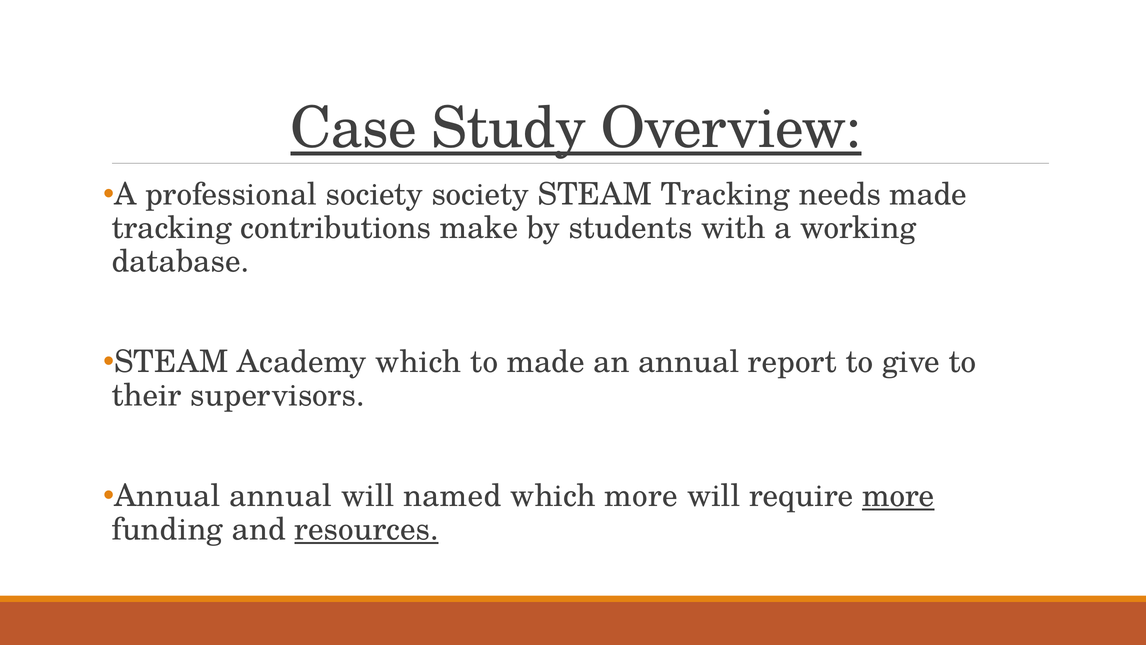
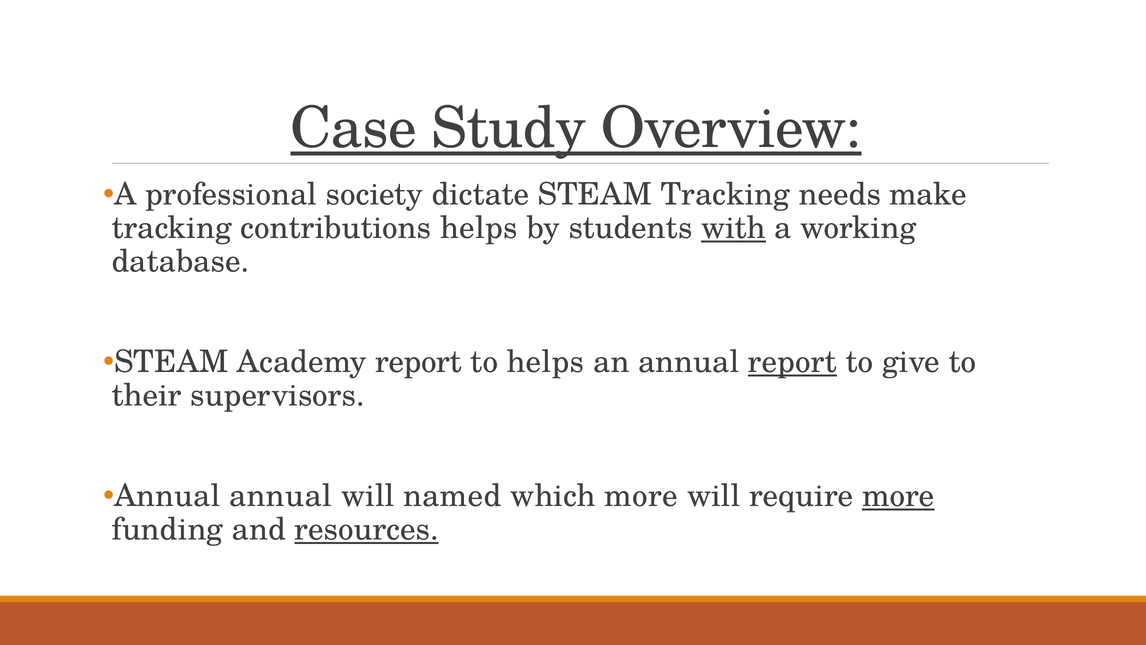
society society: society -> dictate (480, 194)
needs made: made -> make (928, 194)
contributions make: make -> helps (479, 228)
with underline: none -> present (733, 228)
Academy which: which -> report (419, 362)
to made: made -> helps (545, 362)
report underline: none -> present (792, 362)
